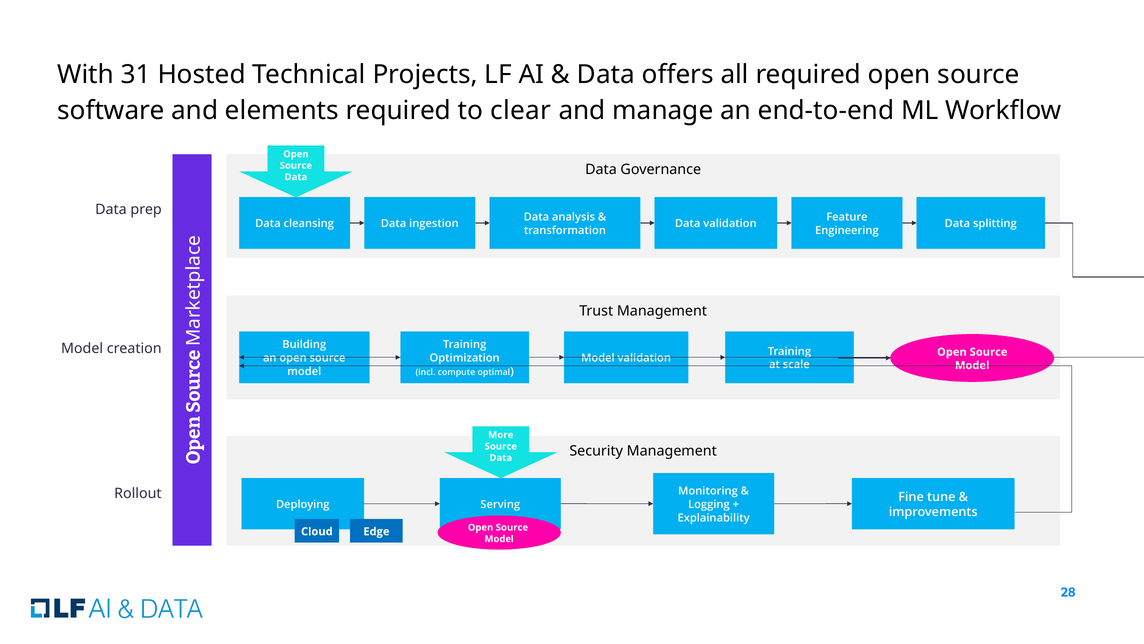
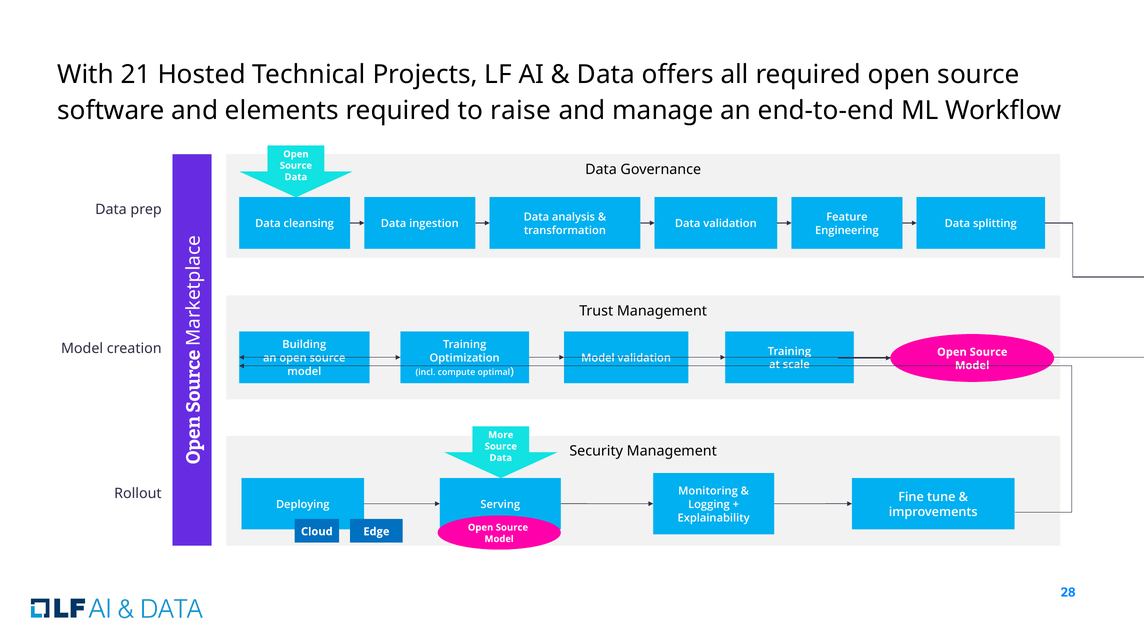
31: 31 -> 21 (136, 74)
clear: clear -> raise (521, 111)
